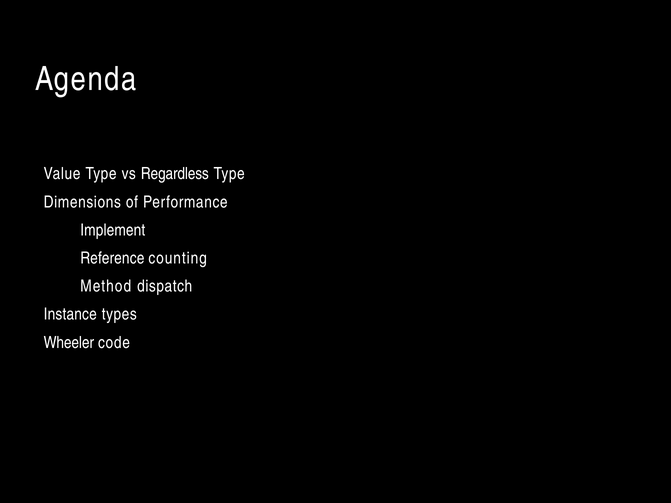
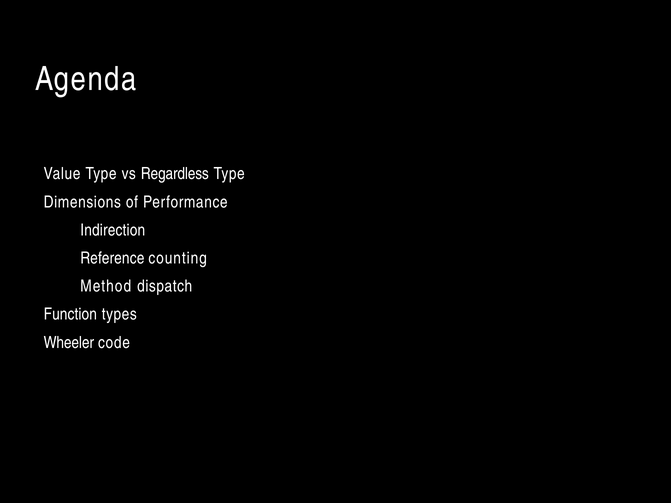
Implement: Implement -> Indirection (113, 230)
Instance: Instance -> Function (70, 315)
